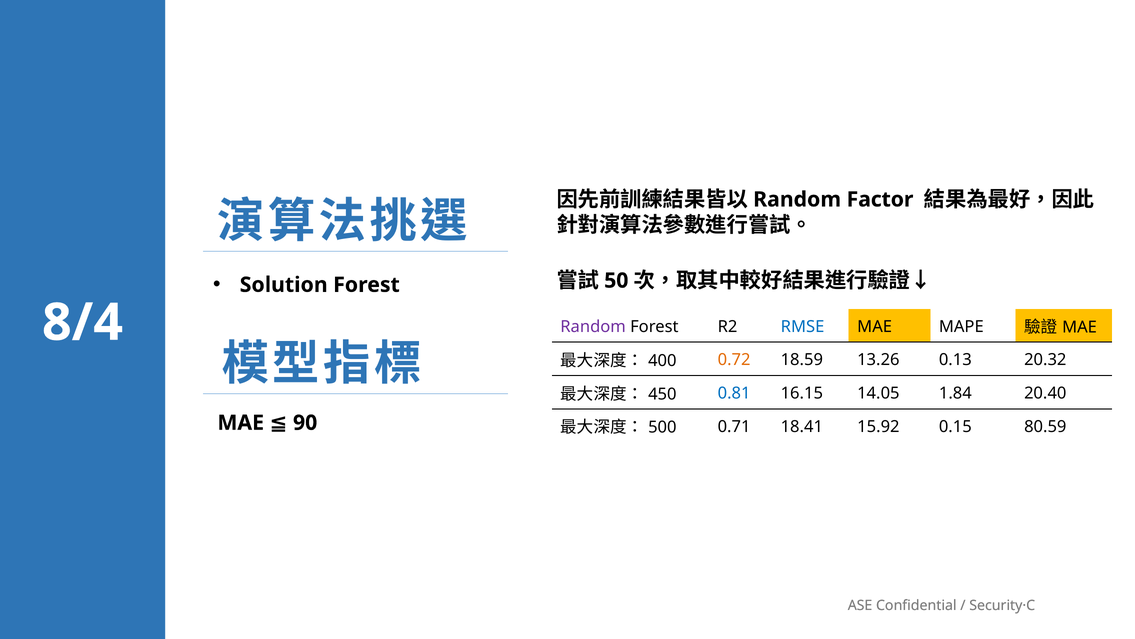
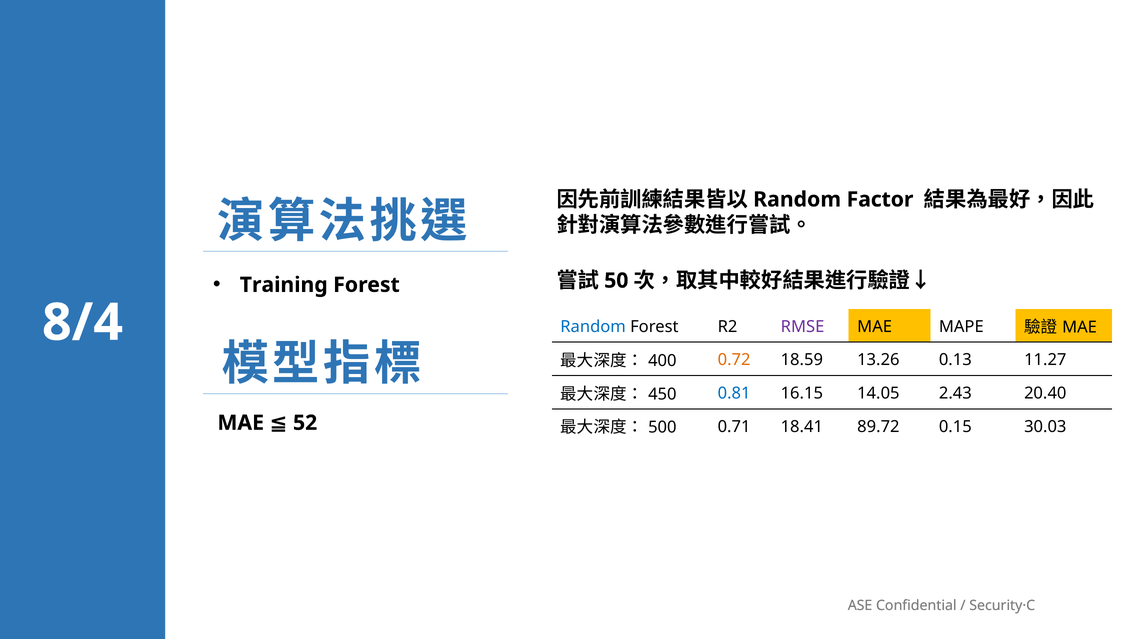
Solution: Solution -> Training (284, 285)
Random colour: purple -> blue (593, 326)
RMSE colour: blue -> purple (803, 326)
20.32: 20.32 -> 11.27 (1045, 360)
1.84: 1.84 -> 2.43 (955, 393)
90: 90 -> 52 (305, 422)
15.92: 15.92 -> 89.72 (878, 426)
80.59: 80.59 -> 30.03 (1045, 426)
